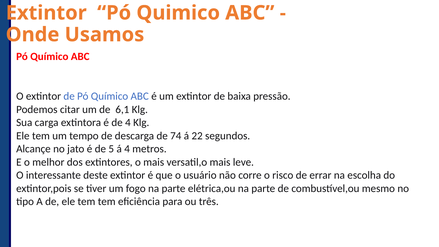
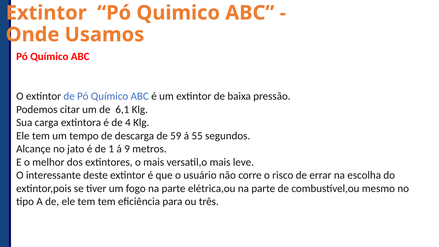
74: 74 -> 59 (176, 136)
22: 22 -> 55 (197, 136)
5: 5 -> 1 (111, 149)
á 4: 4 -> 9 (127, 149)
